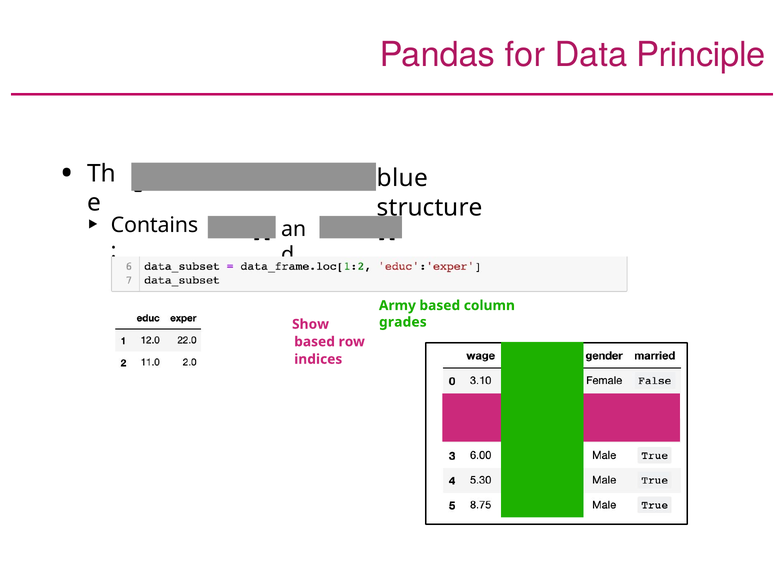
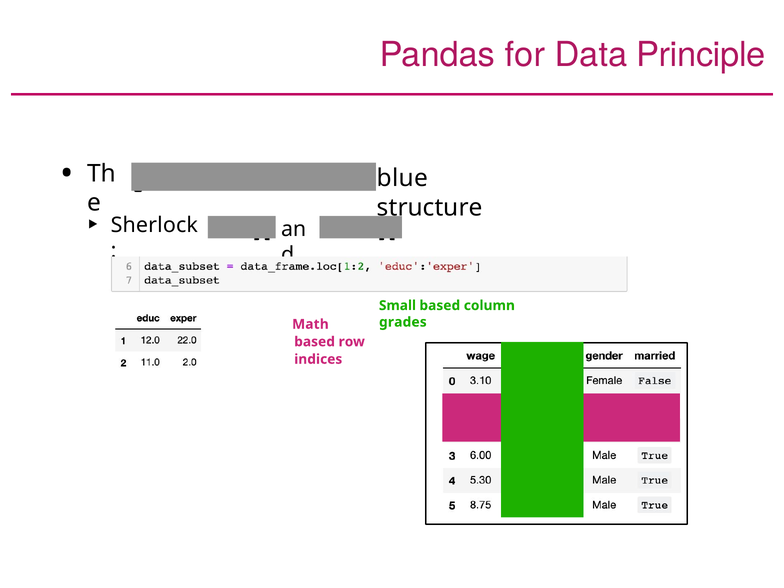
Contains: Contains -> Sherlock (154, 225)
Army: Army -> Small (397, 306)
Show: Show -> Math (310, 324)
